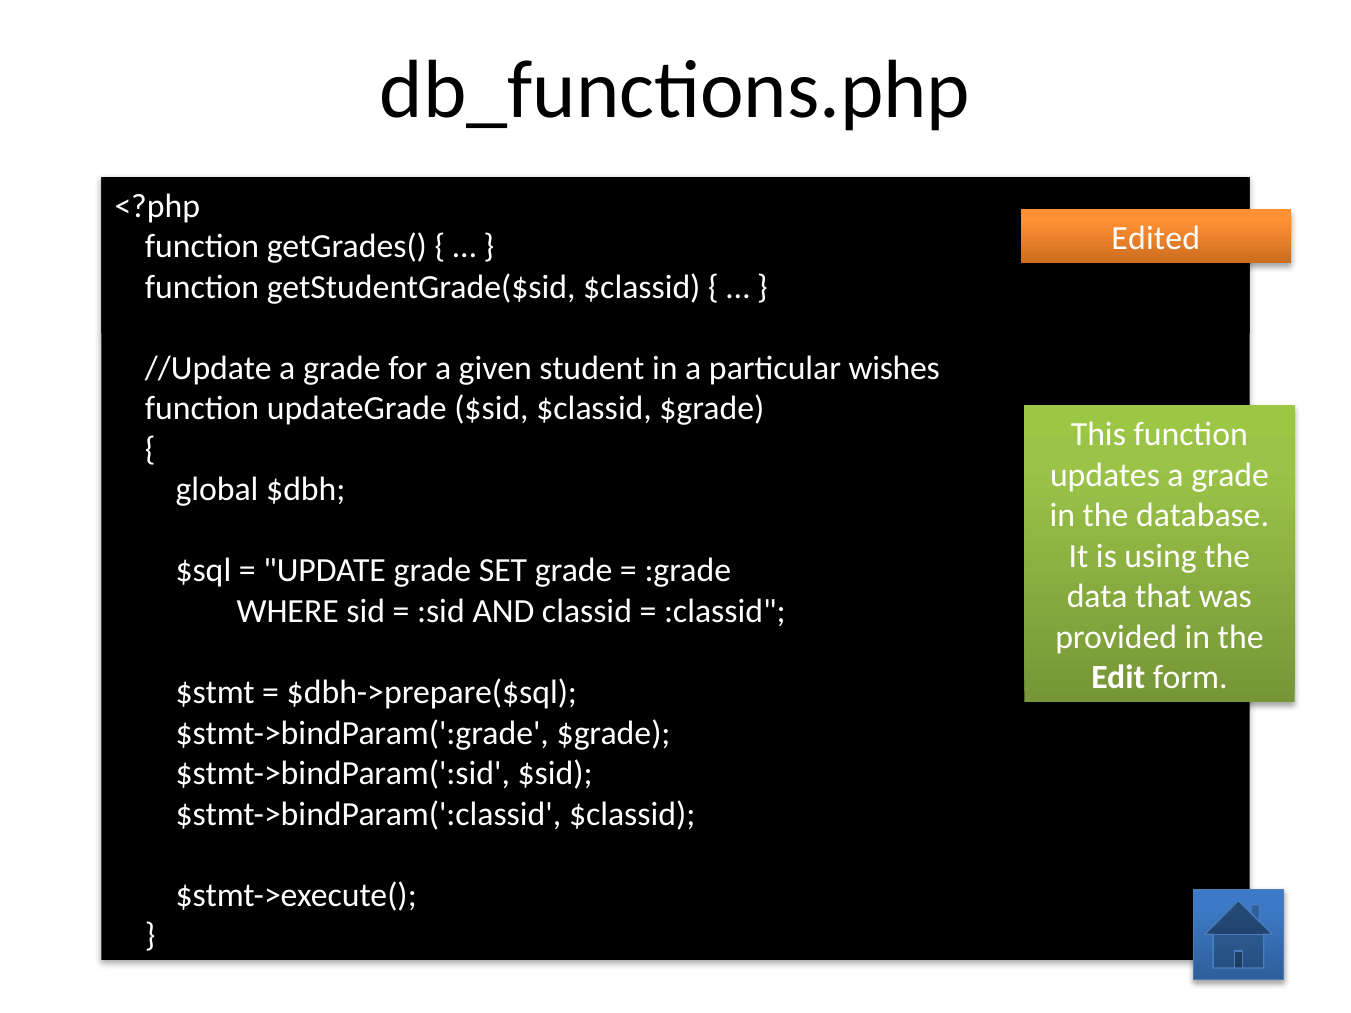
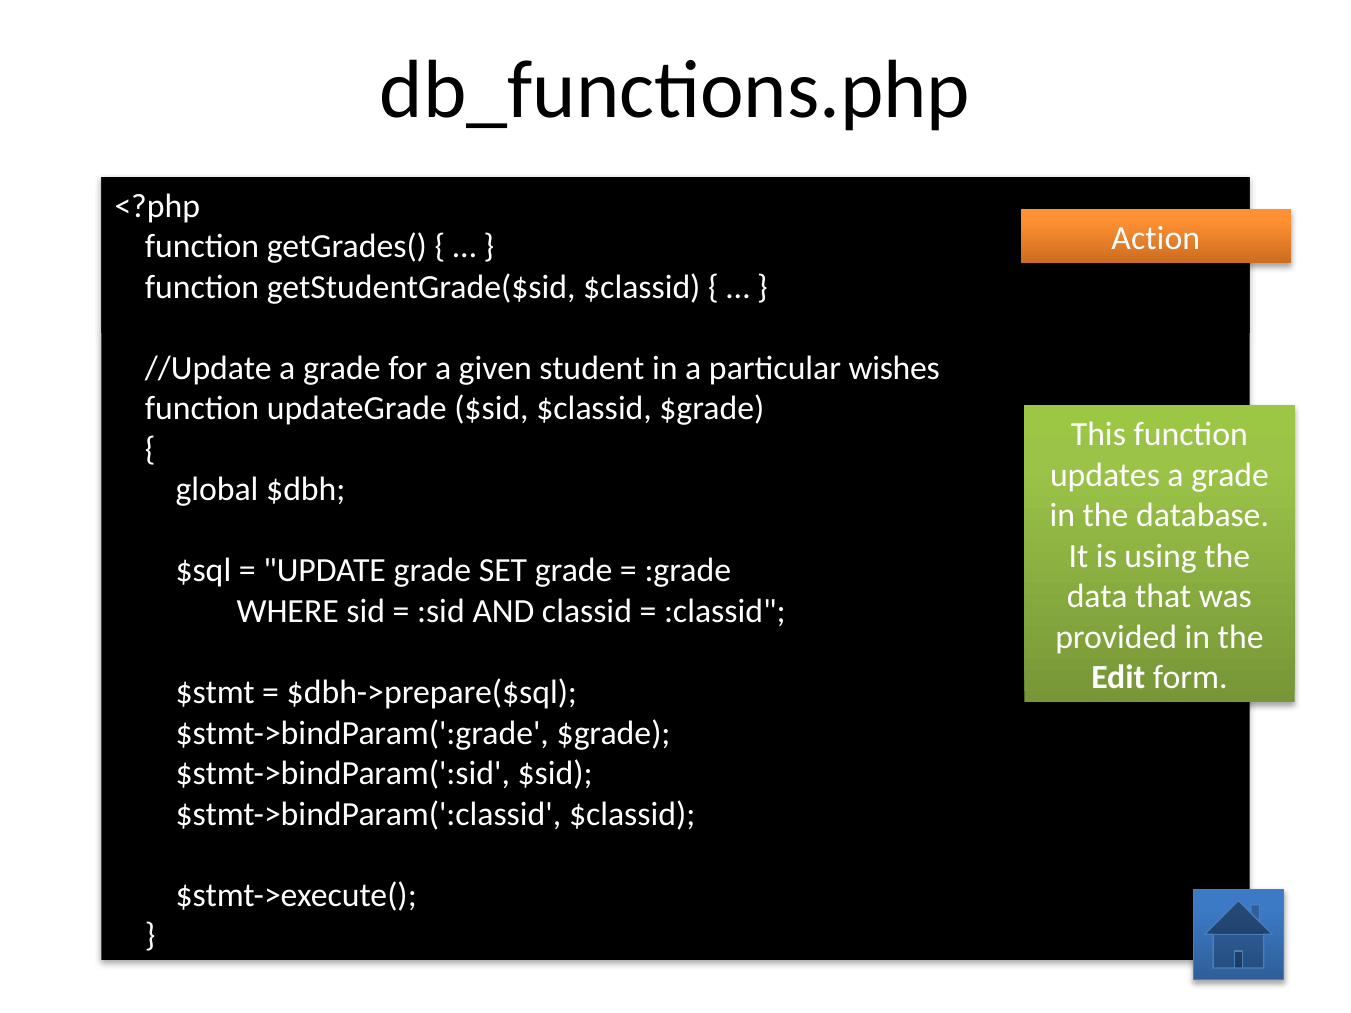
Edited: Edited -> Action (1156, 239)
